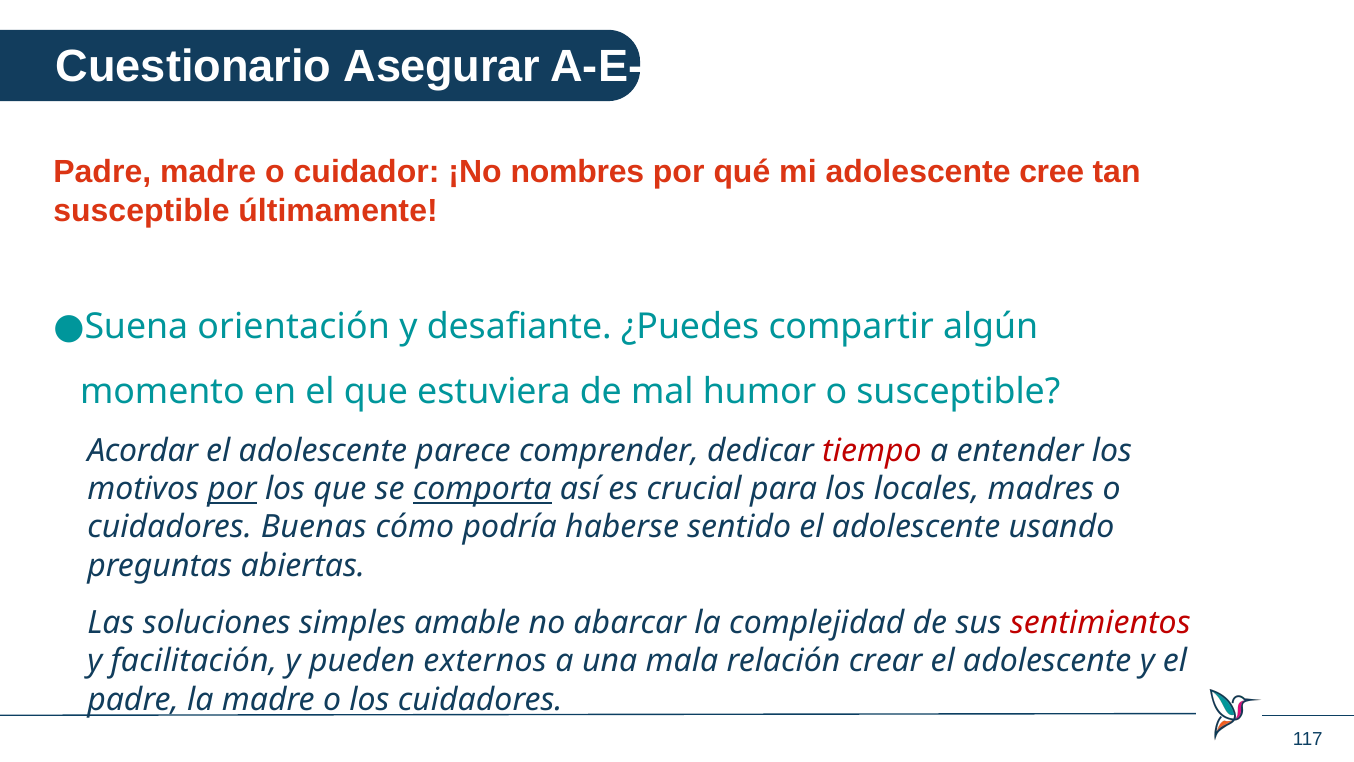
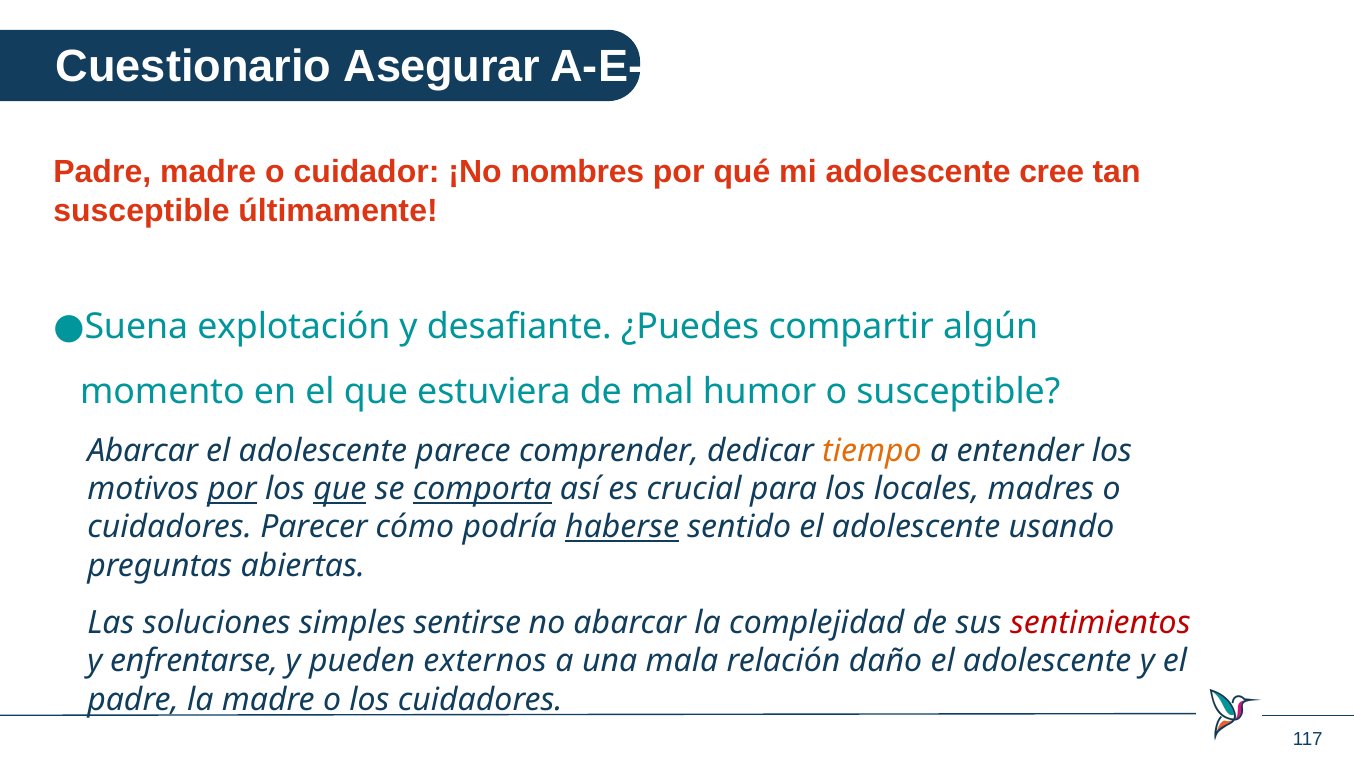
orientación: orientación -> explotación (294, 327)
Acordar: Acordar -> Abarcar (143, 450)
tiempo colour: red -> orange (872, 450)
que underline: none -> present (340, 489)
Buenas: Buenas -> Parecer (314, 527)
haberse underline: none -> present (622, 527)
amable: amable -> sentirse (467, 623)
facilitación: facilitación -> enfrentarse (194, 661)
crear: crear -> daño (885, 661)
